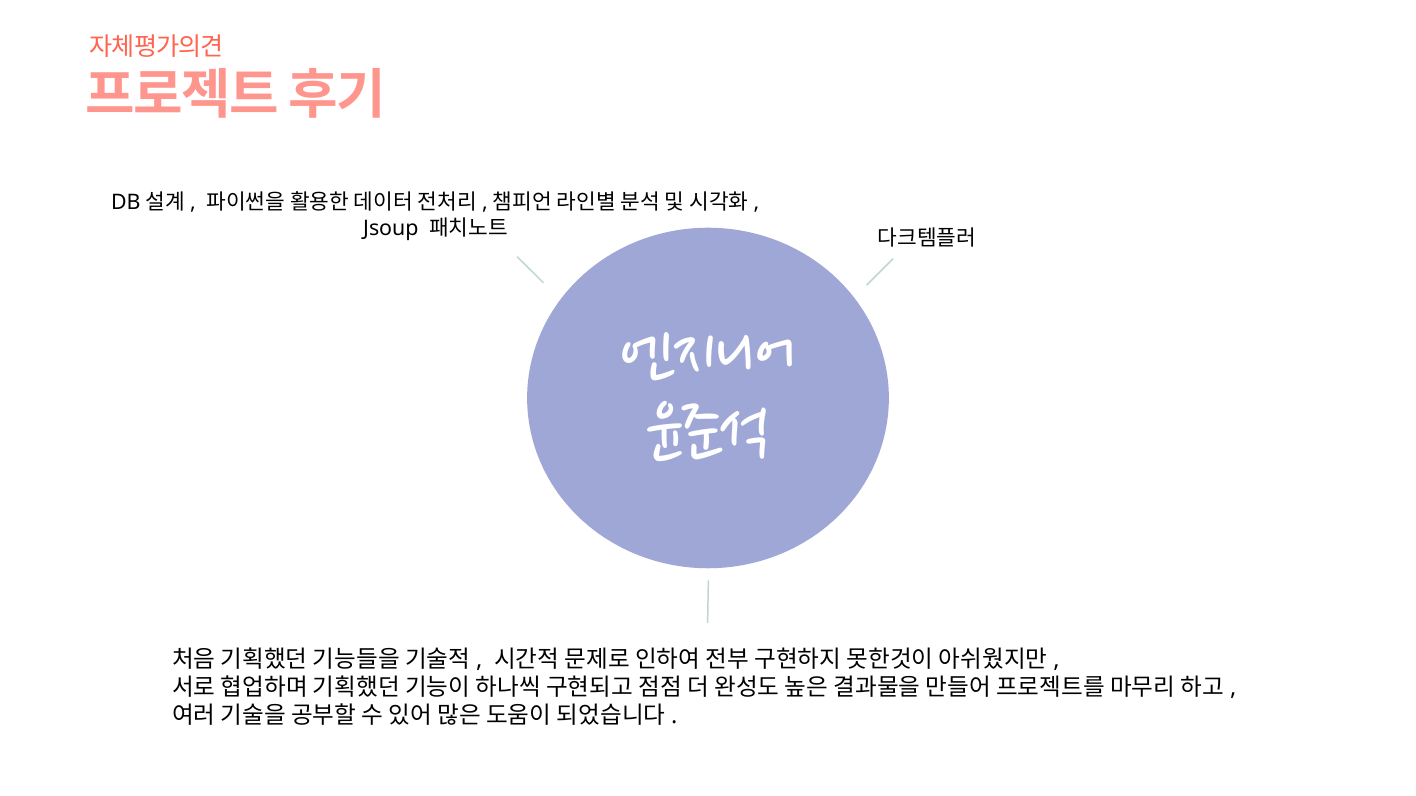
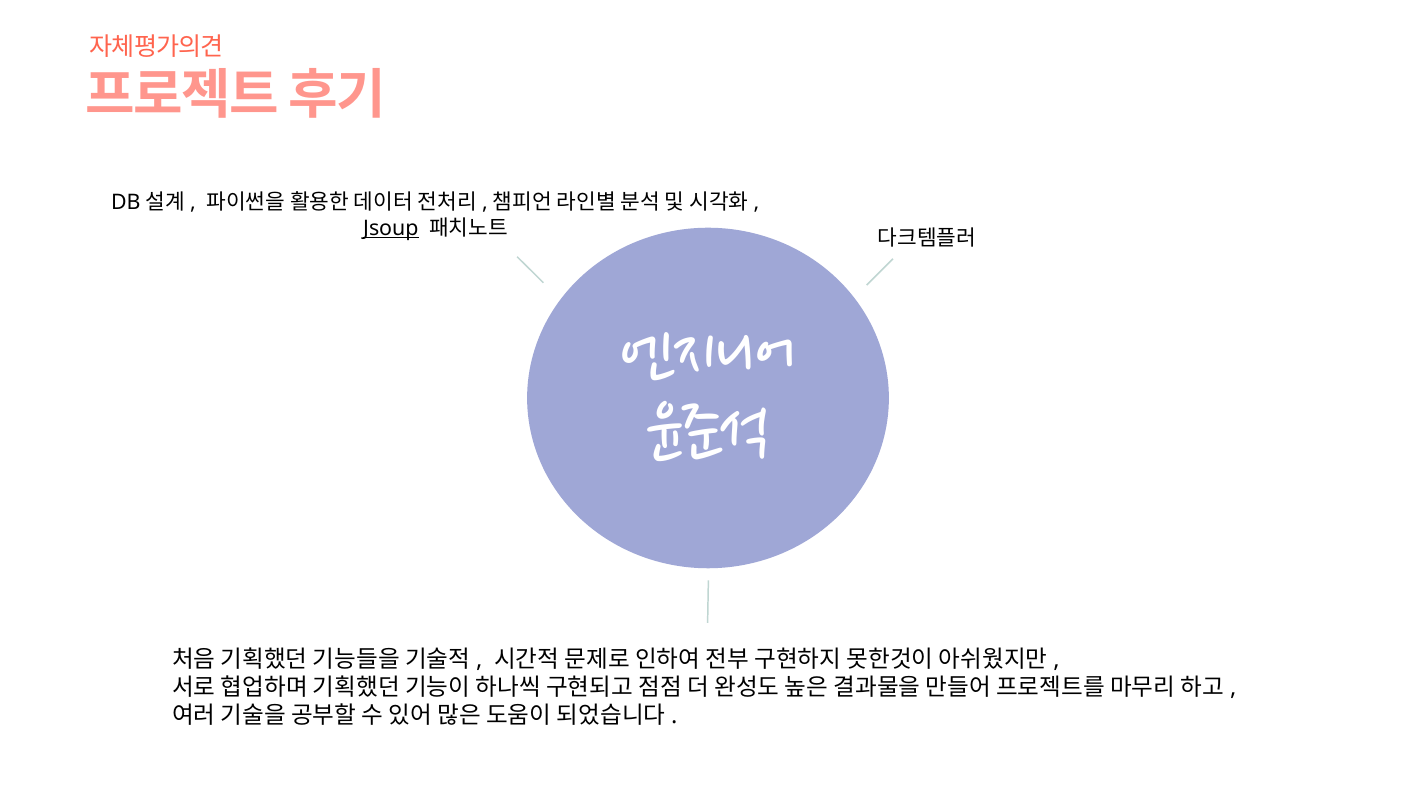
Jsoup underline: none -> present (391, 229)
